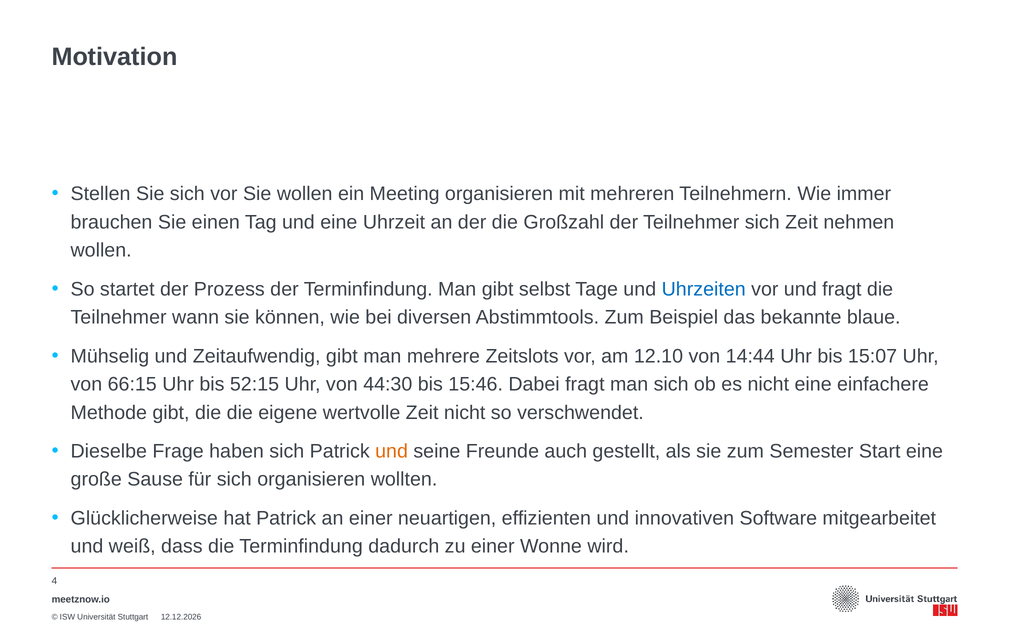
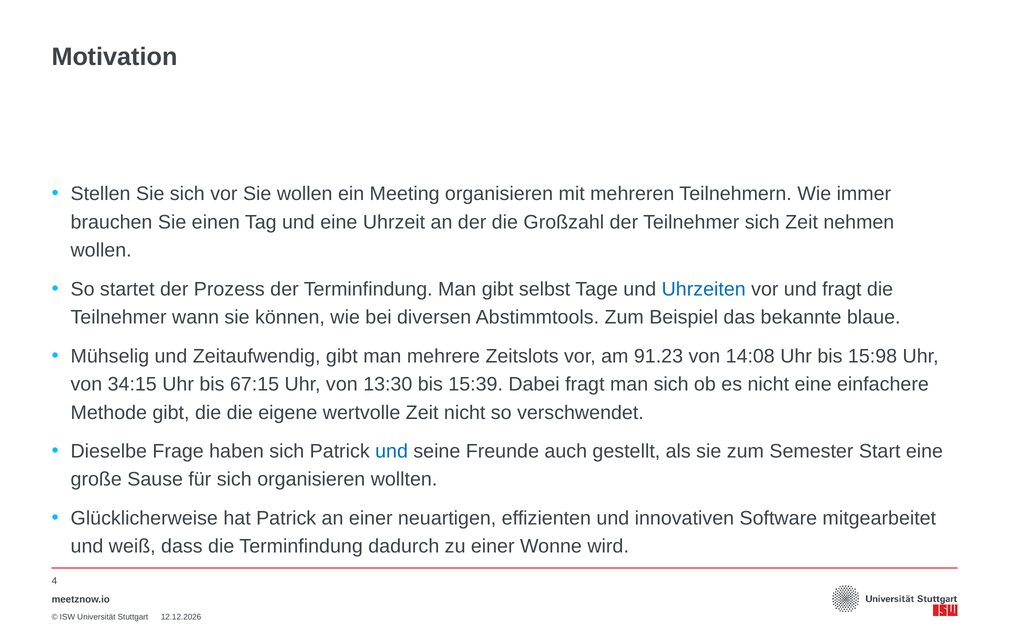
12.10: 12.10 -> 91.23 (659, 356)
14:44: 14:44 -> 14:08 (750, 356)
15:07: 15:07 -> 15:98 (873, 356)
66:15: 66:15 -> 34:15 (132, 385)
52:15: 52:15 -> 67:15 (255, 385)
44:30: 44:30 -> 13:30 (388, 385)
15:46: 15:46 -> 15:39 (476, 385)
und colour: orange -> blue (392, 452)
